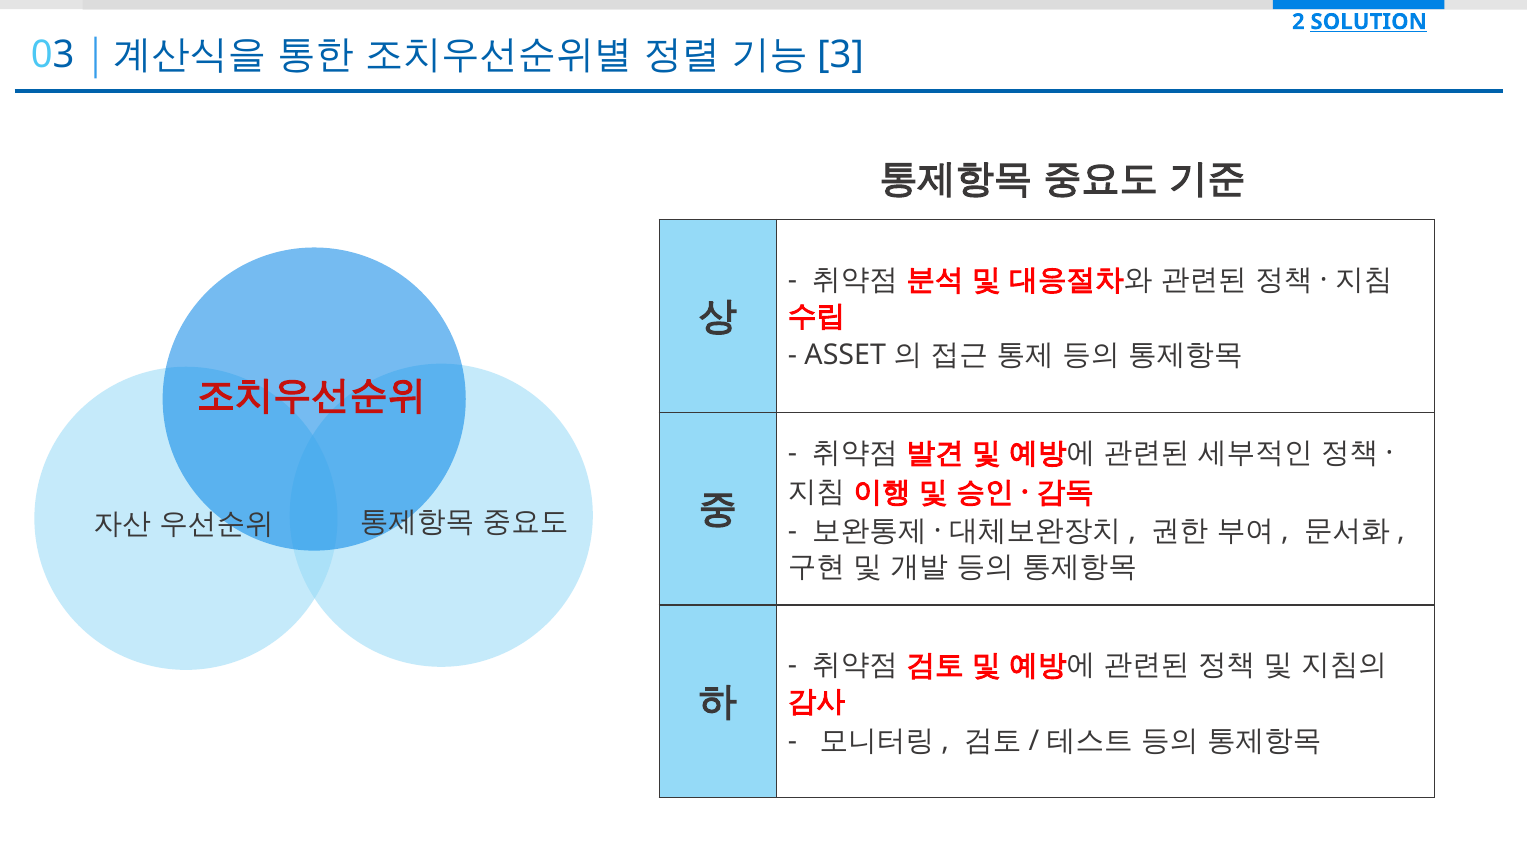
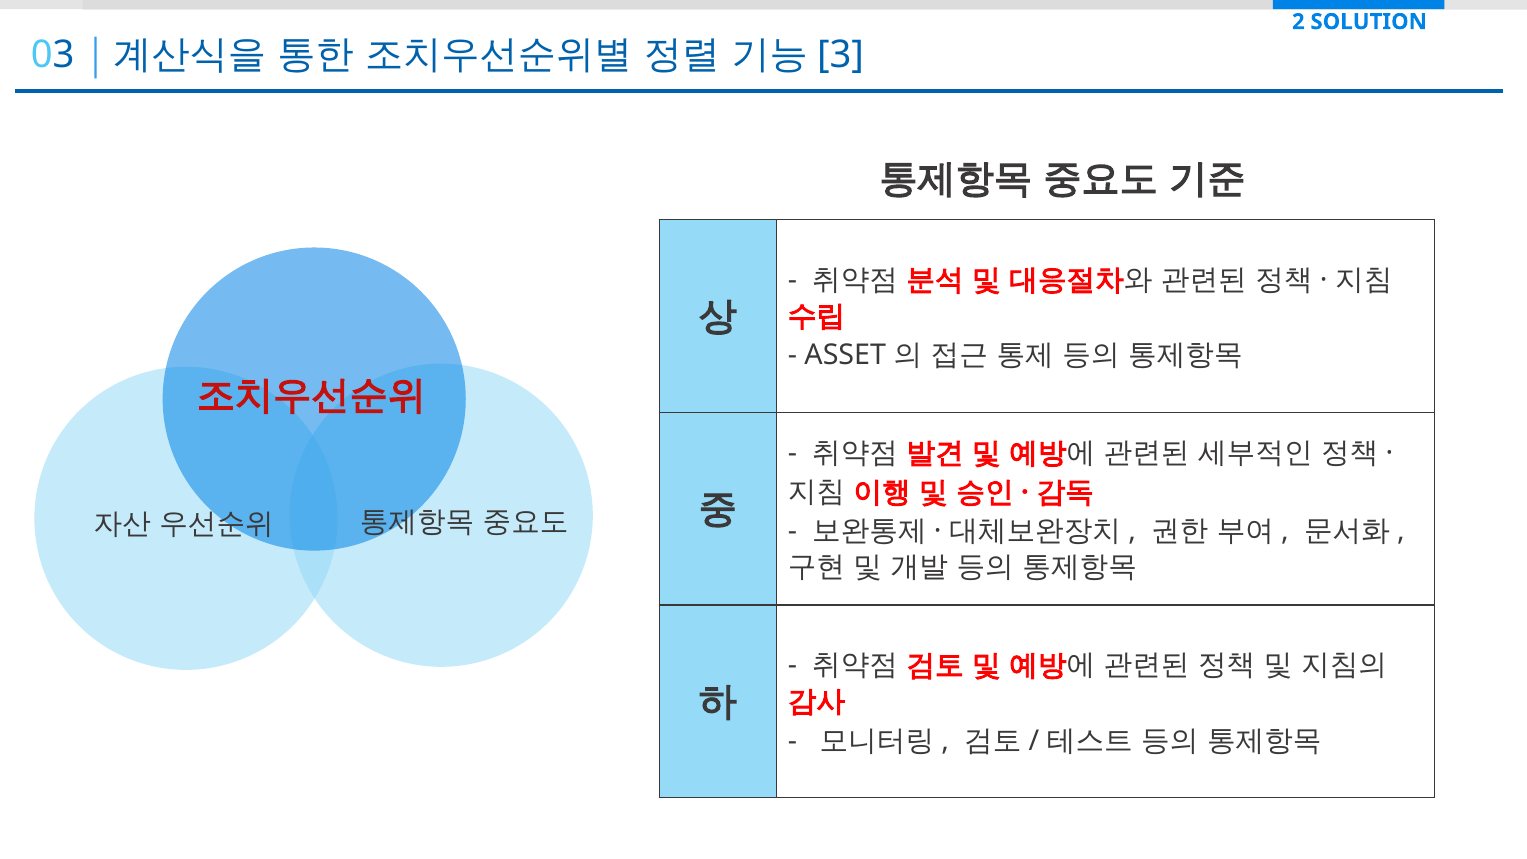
SOLUTION underline: present -> none (1369, 22)
